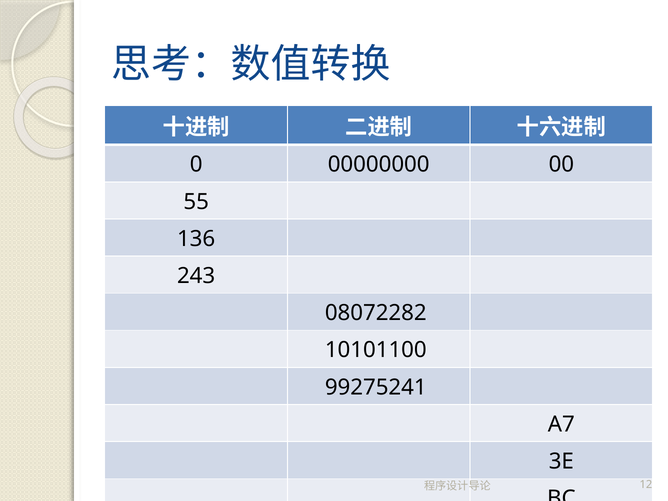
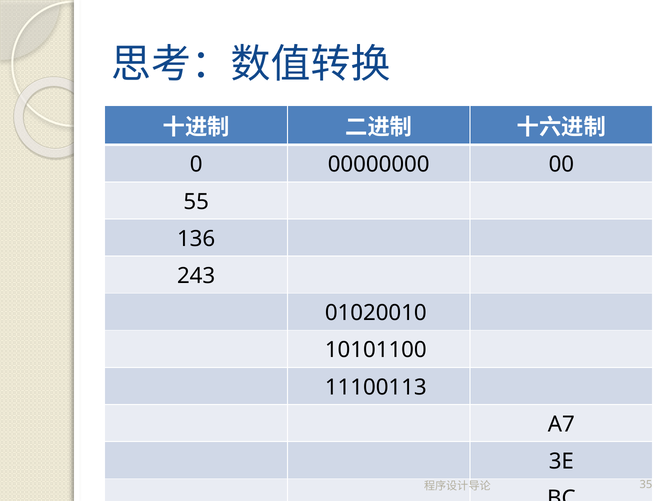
08072282: 08072282 -> 01020010 (376, 313)
99275241: 99275241 -> 11100113 (376, 387)
12: 12 -> 35 (646, 484)
